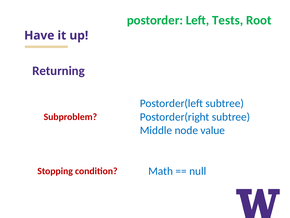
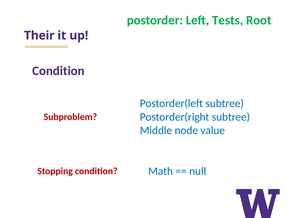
Have: Have -> Their (39, 35)
Returning: Returning -> Condition (58, 71)
